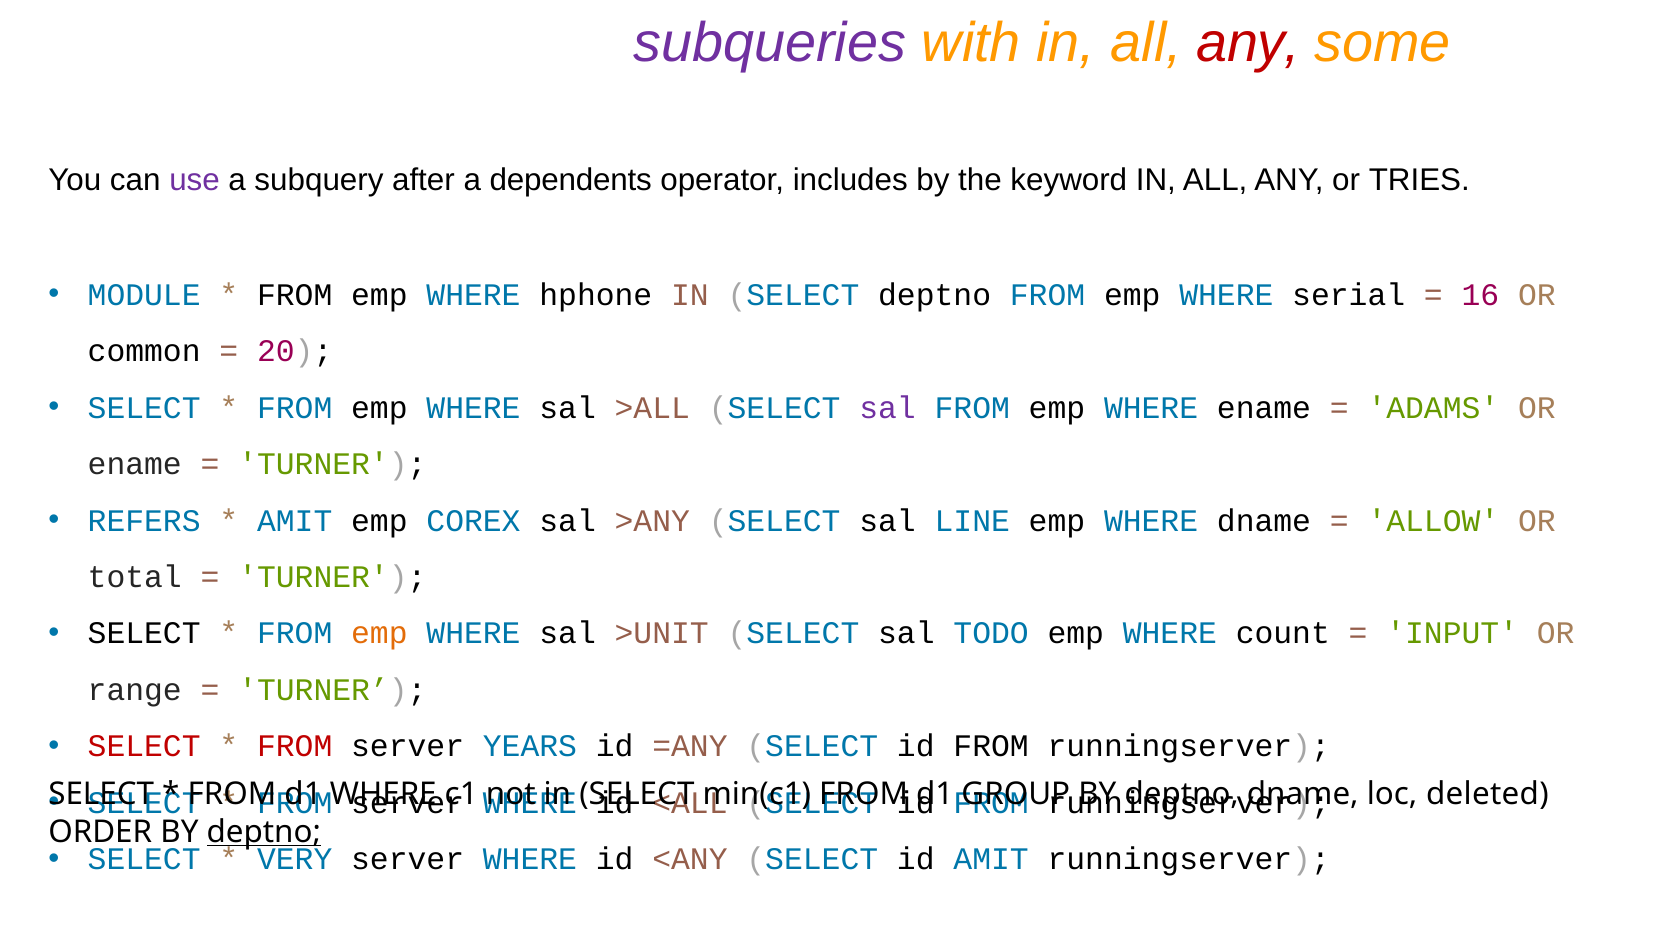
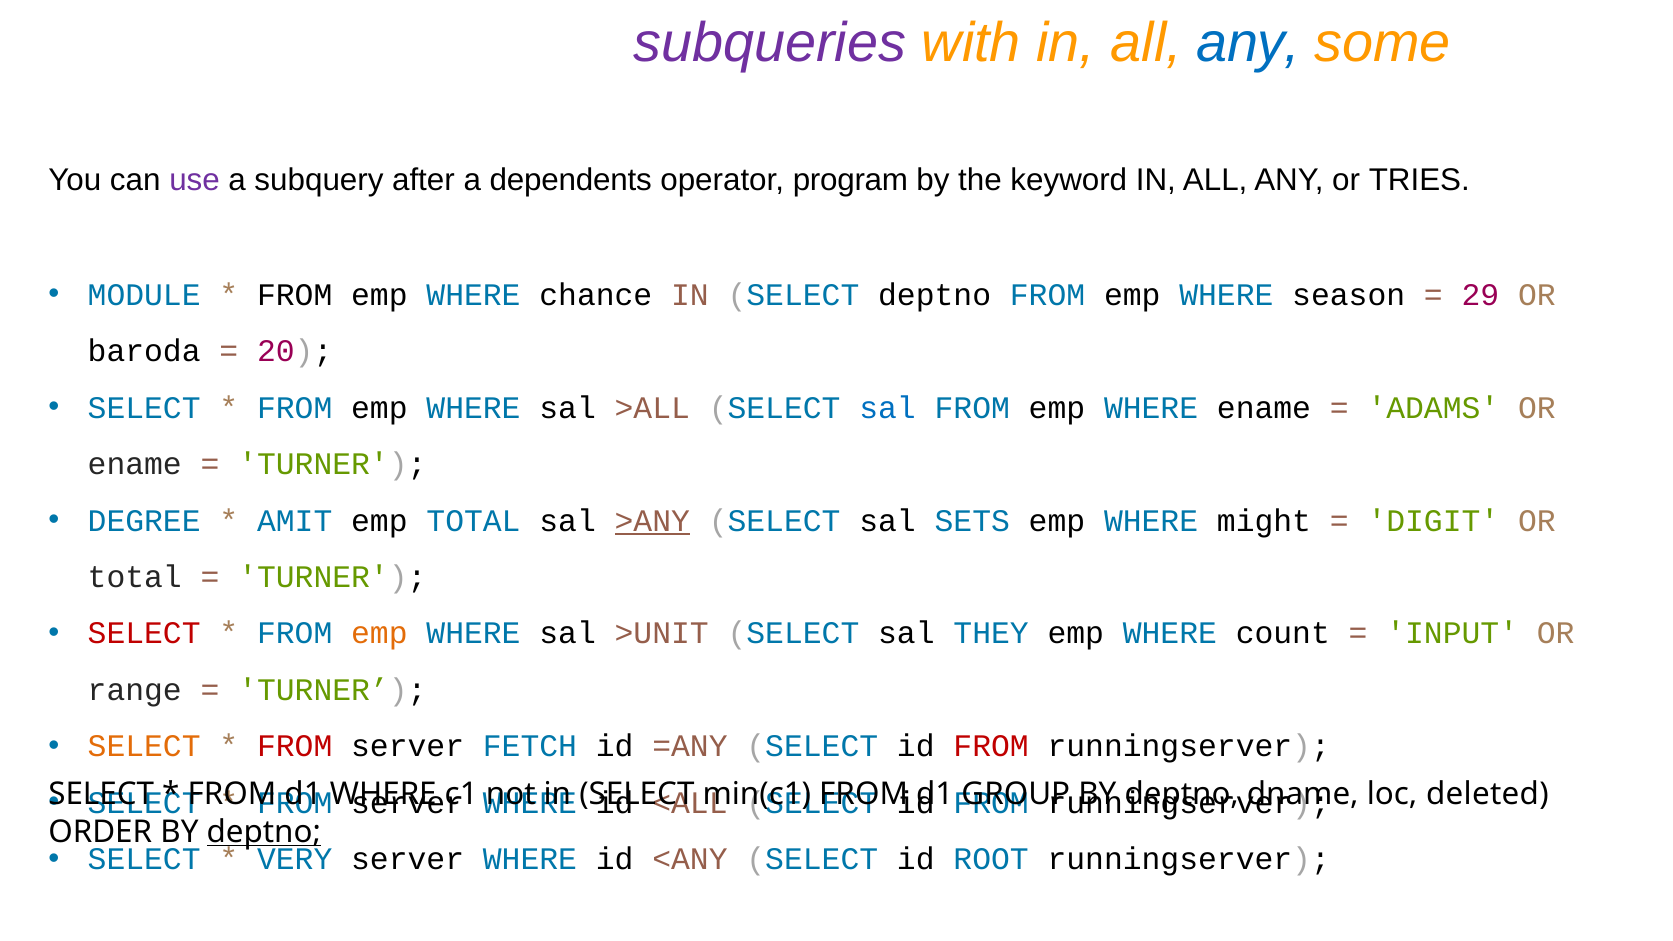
any colour: red -> blue (1248, 44)
includes: includes -> program (850, 180)
hphone: hphone -> chance (596, 295)
serial: serial -> season (1349, 295)
16: 16 -> 29 (1480, 295)
common: common -> baroda (144, 351)
sal colour: purple -> blue (888, 408)
REFERS: REFERS -> DEGREE (144, 521)
emp COREX: COREX -> TOTAL (474, 521)
>ANY underline: none -> present (652, 521)
LINE: LINE -> SETS (972, 521)
WHERE dname: dname -> might (1264, 521)
ALLOW: ALLOW -> DIGIT (1433, 521)
SELECT colour: black -> red (144, 634)
TODO: TODO -> THEY (991, 634)
SELECT colour: red -> orange (144, 747)
YEARS: YEARS -> FETCH (530, 747)
FROM colour: black -> red (991, 747)
id AMIT: AMIT -> ROOT (991, 860)
